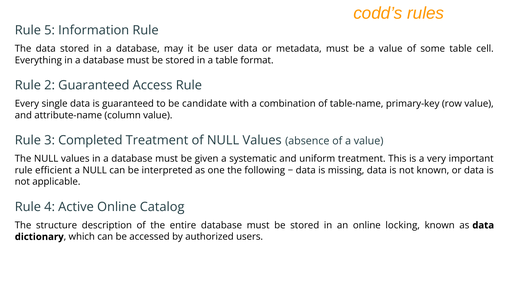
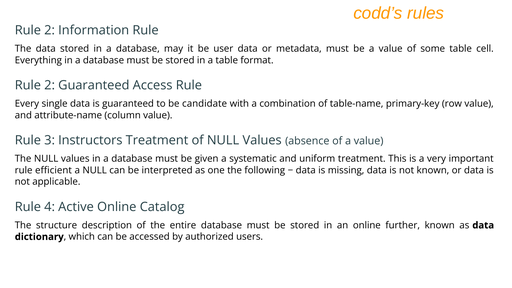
5: 5 -> 2 (50, 30)
Completed: Completed -> Instructors (90, 140)
locking: locking -> further (403, 225)
